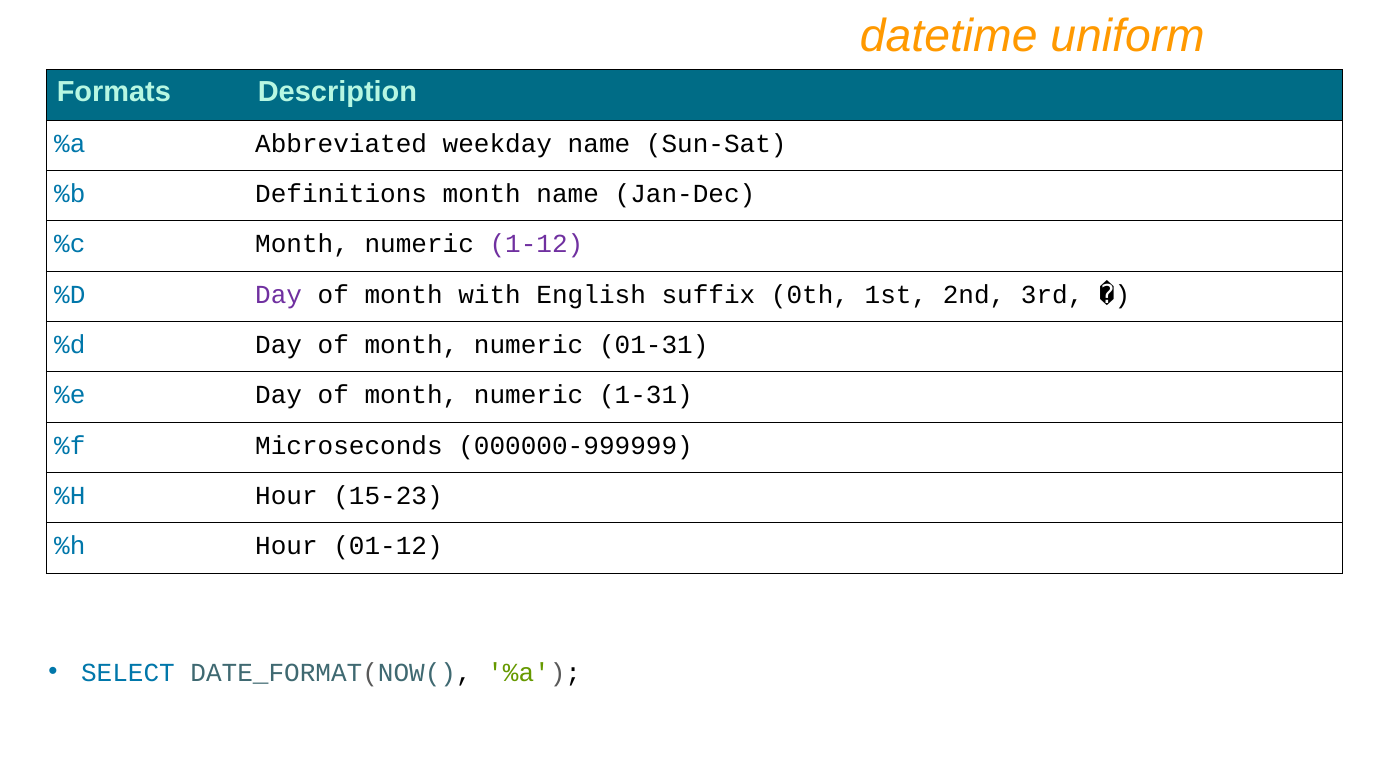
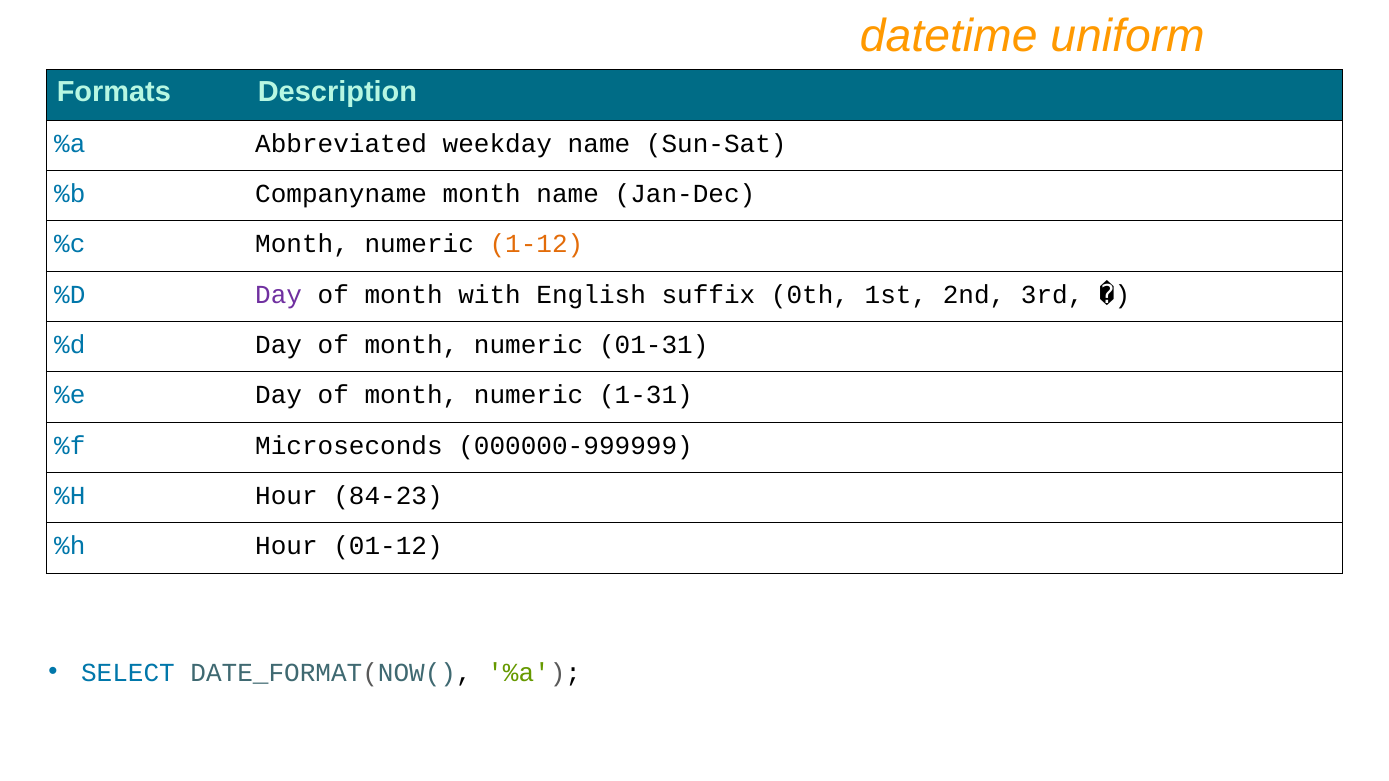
Definitions: Definitions -> Companyname (341, 194)
1-12 colour: purple -> orange (536, 244)
15-23: 15-23 -> 84-23 (388, 496)
